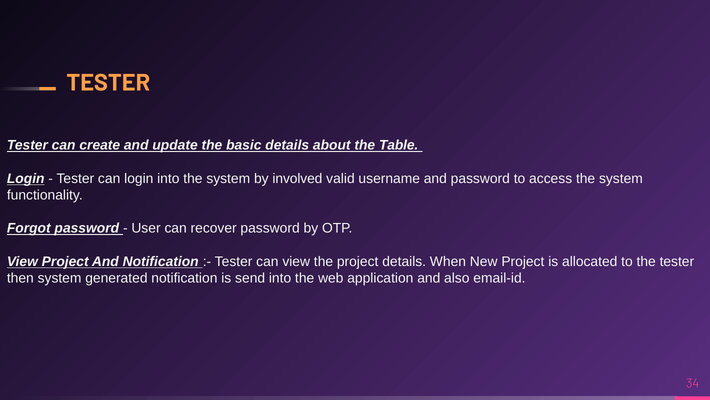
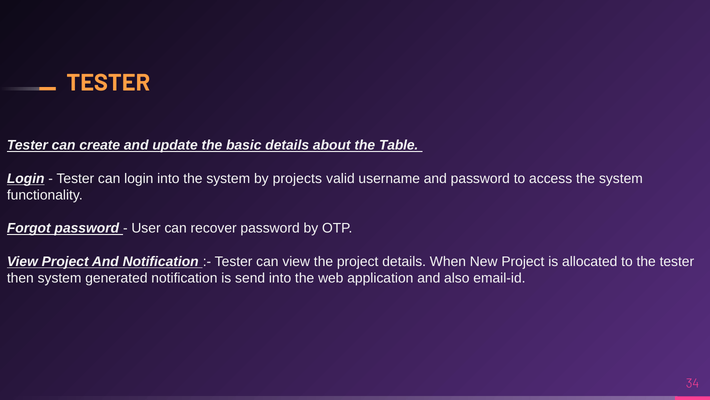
involved: involved -> projects (297, 178)
